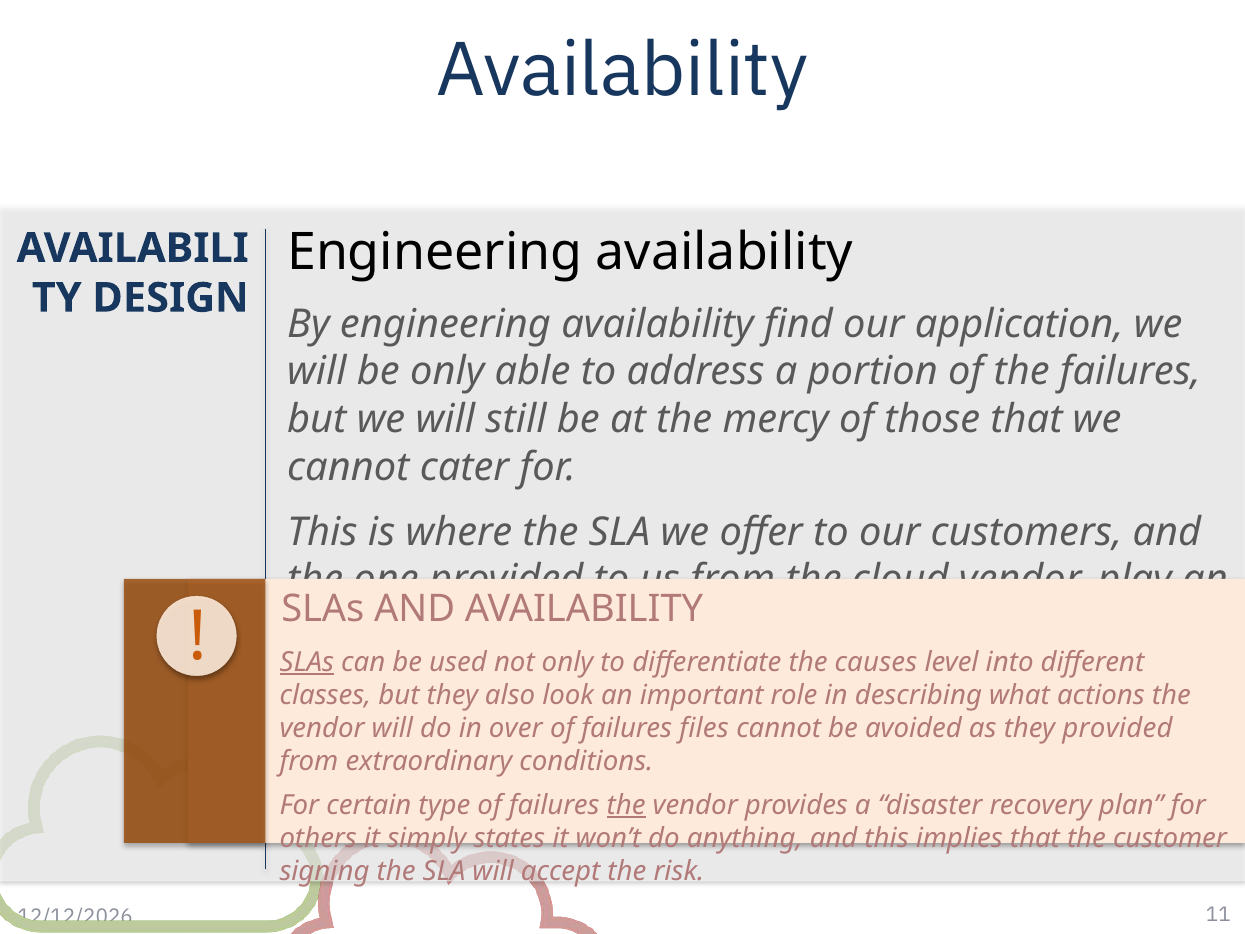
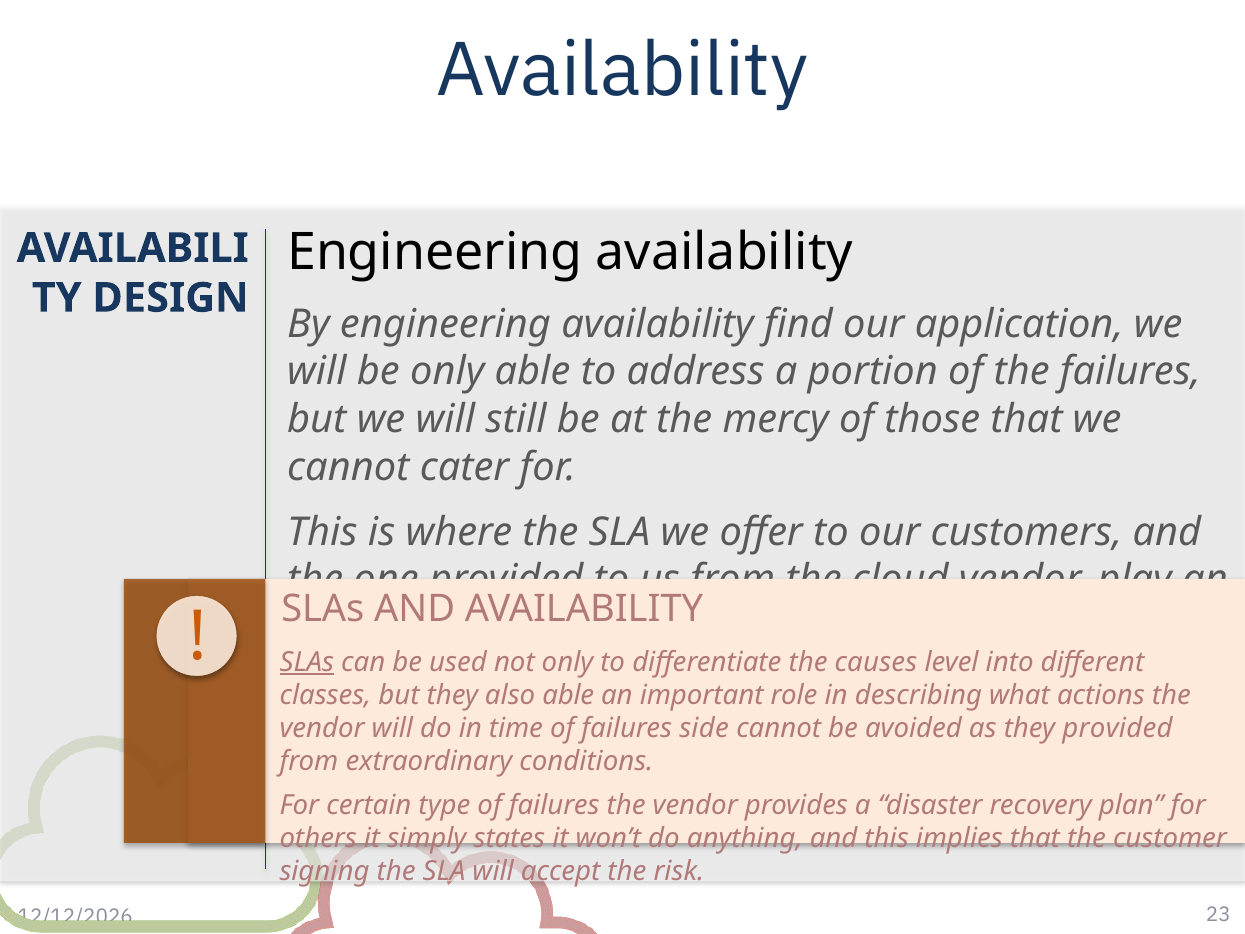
also look: look -> able (568, 695)
over: over -> time (516, 728)
files: files -> side (704, 728)
the underline: present -> none (626, 805)
11: 11 -> 23 (1218, 915)
